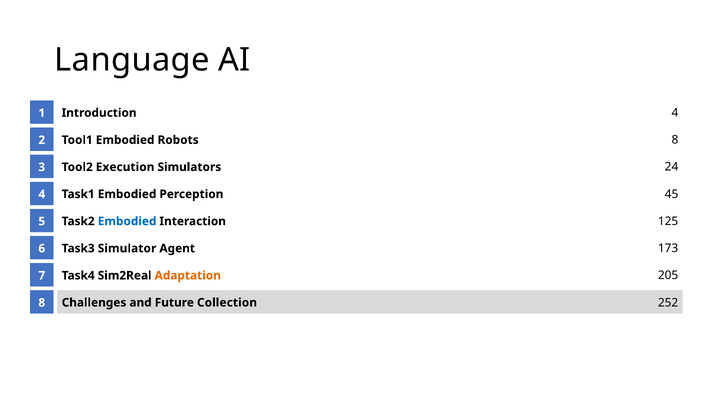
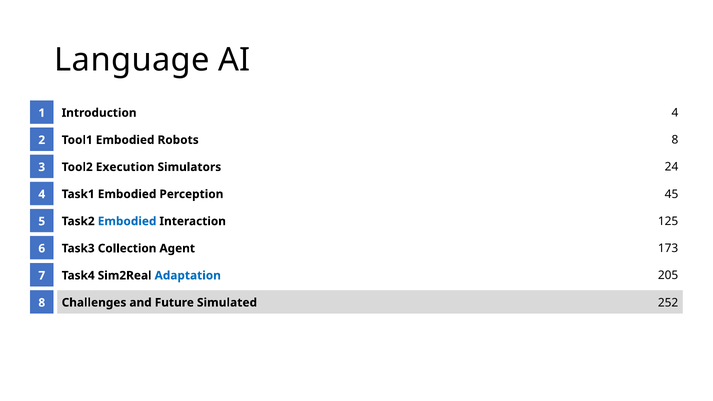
Simulator: Simulator -> Collection (127, 248)
Adaptation colour: orange -> blue (188, 276)
Collection: Collection -> Simulated (227, 303)
